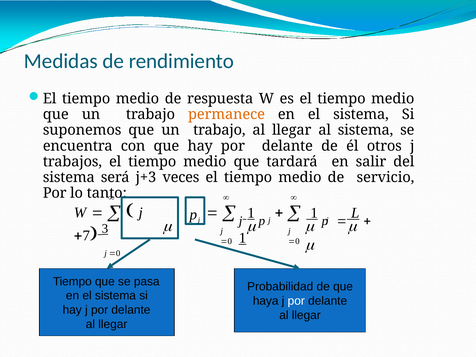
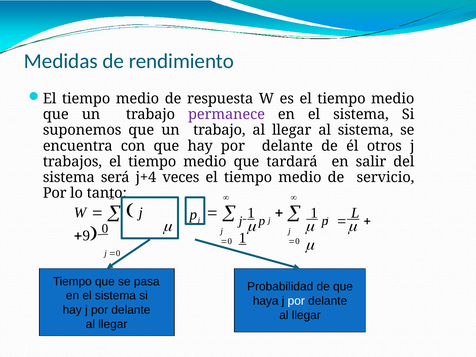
permanece colour: orange -> purple (227, 114)
j+3: j+3 -> j+4 (146, 177)
7: 7 -> 9 (86, 235)
3: 3 -> 0 (105, 229)
